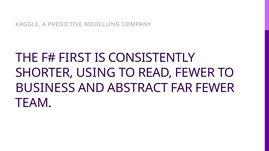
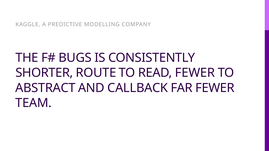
FIRST: FIRST -> BUGS (75, 58)
USING: USING -> ROUTE (96, 73)
BUSINESS: BUSINESS -> ABSTRACT (45, 88)
ABSTRACT: ABSTRACT -> CALLBACK (138, 88)
